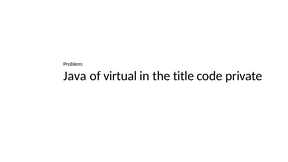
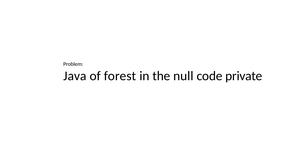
virtual: virtual -> forest (120, 76)
title: title -> null (183, 76)
